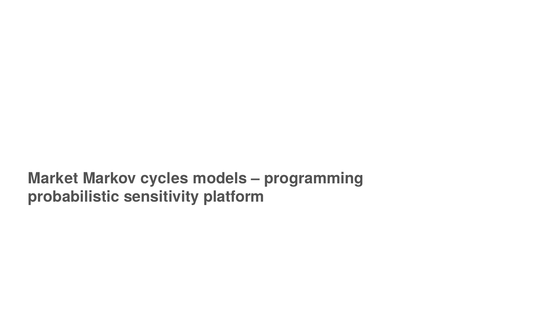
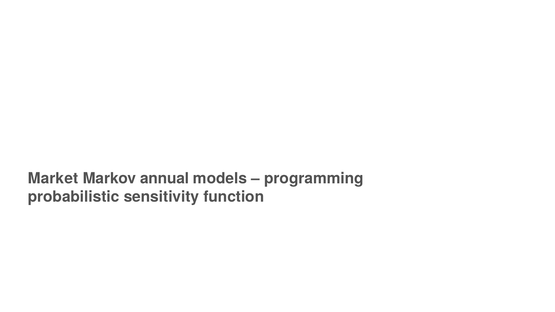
cycles: cycles -> annual (165, 179)
platform: platform -> function (234, 197)
